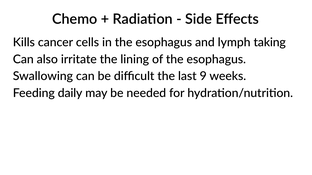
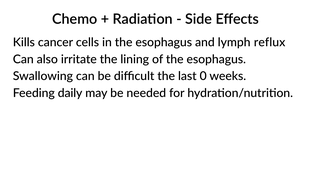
taking: taking -> reflux (270, 42)
9: 9 -> 0 (203, 76)
